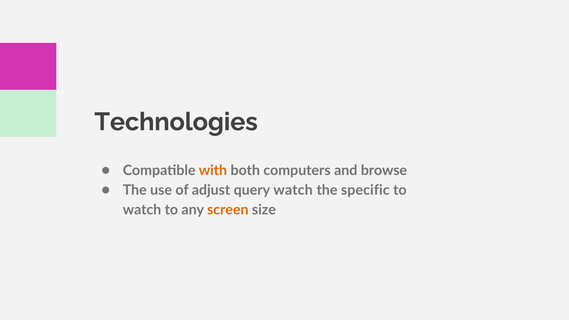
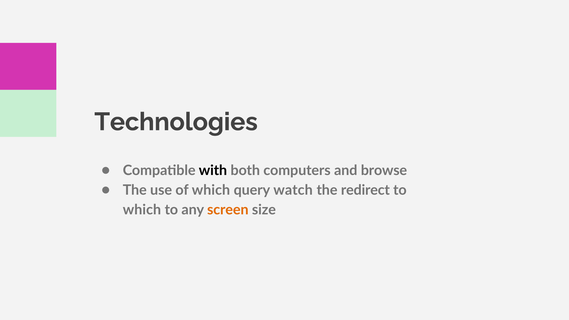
with colour: orange -> black (213, 170)
of adjust: adjust -> which (211, 190)
specific: specific -> redirect (365, 190)
watch: watch -> which (142, 210)
